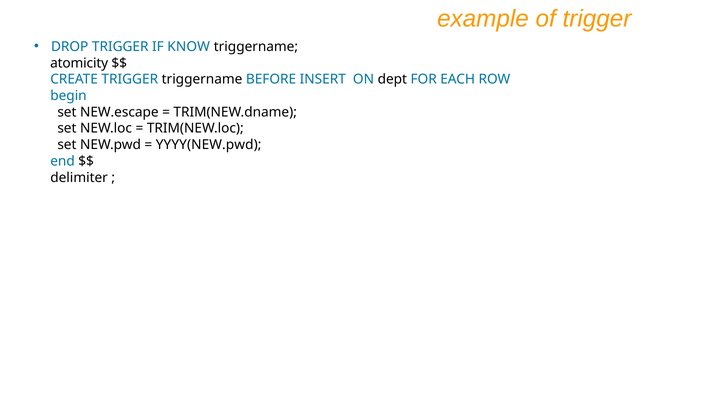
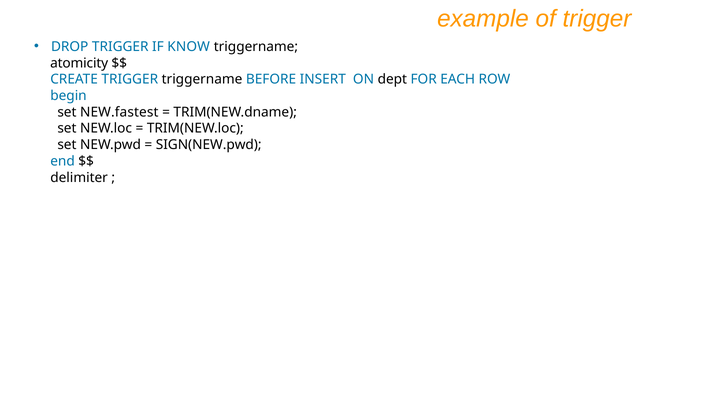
NEW.escape: NEW.escape -> NEW.fastest (119, 112)
YYYY(NEW.pwd: YYYY(NEW.pwd -> SIGN(NEW.pwd (209, 145)
